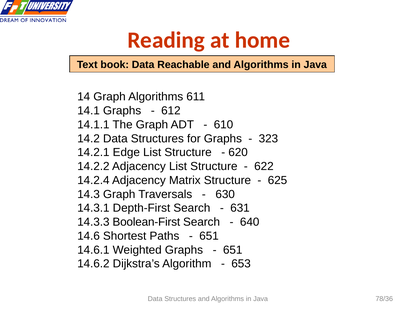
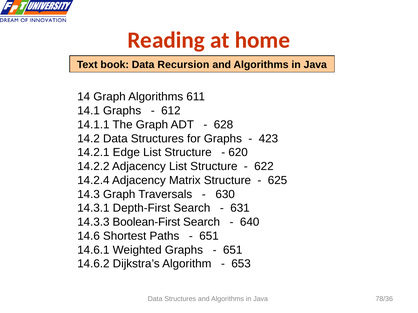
Reachable: Reachable -> Recursion (183, 65)
610: 610 -> 628 (223, 125)
323: 323 -> 423 (268, 139)
